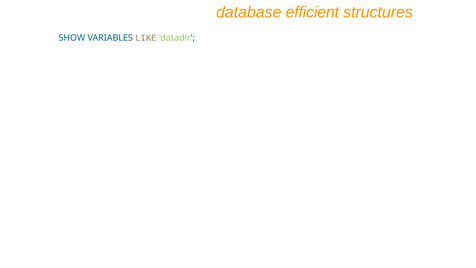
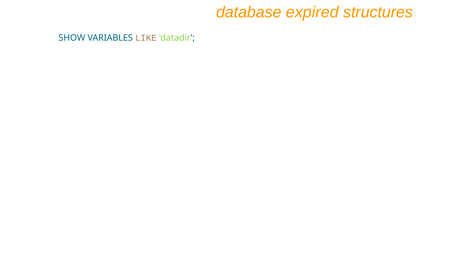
efficient: efficient -> expired (312, 12)
